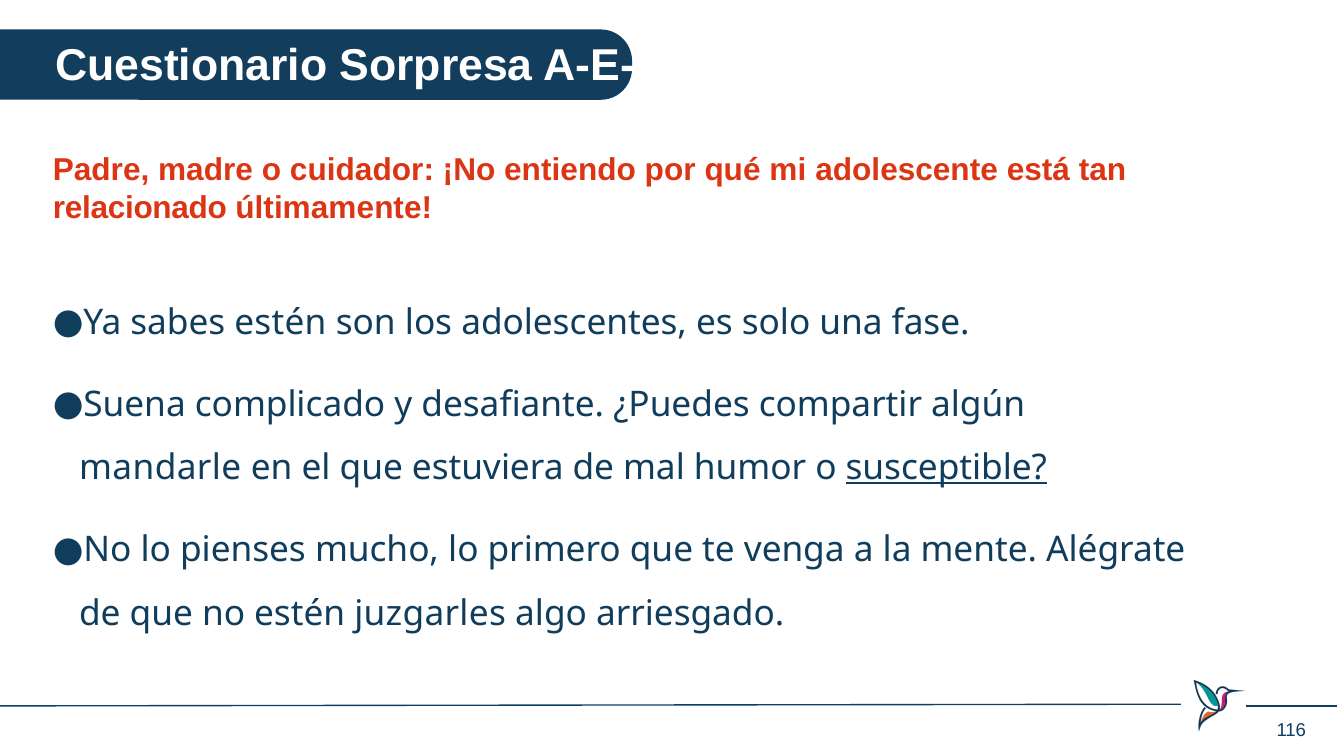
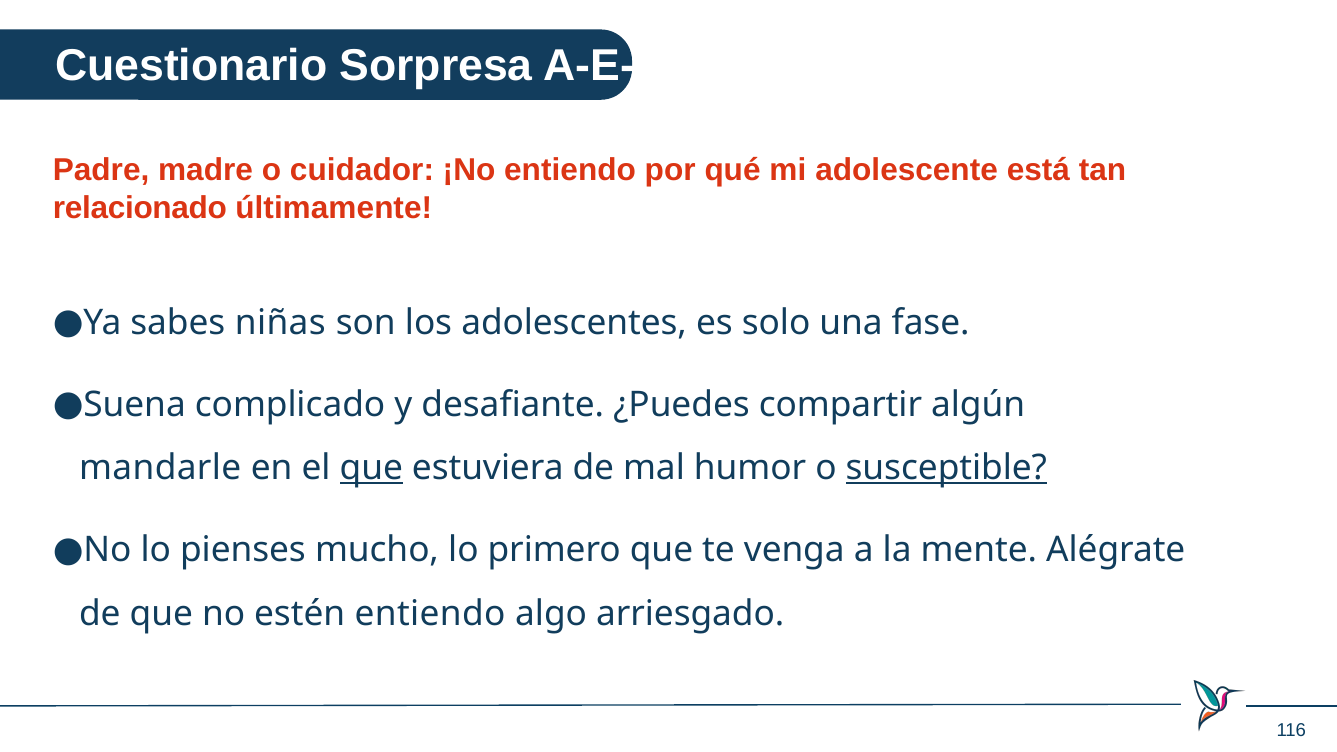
sabes estén: estén -> niñas (280, 323)
que underline: none -> present (371, 468)
estén juzgarles: juzgarles -> entiendo (430, 614)
